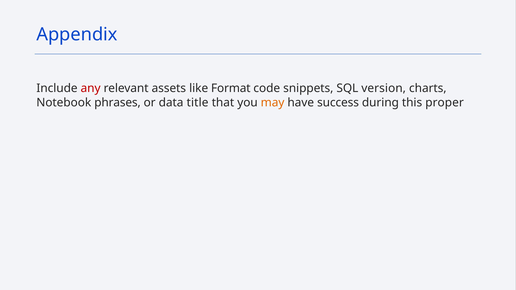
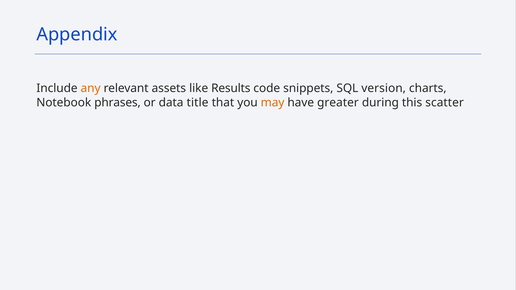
any colour: red -> orange (91, 89)
Format: Format -> Results (231, 89)
success: success -> greater (338, 103)
proper: proper -> scatter (445, 103)
